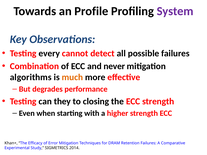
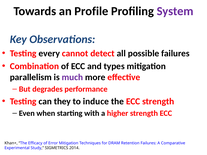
never: never -> types (114, 66)
algorithms: algorithms -> parallelism (31, 77)
much colour: orange -> purple (72, 77)
closing: closing -> induce (96, 101)
